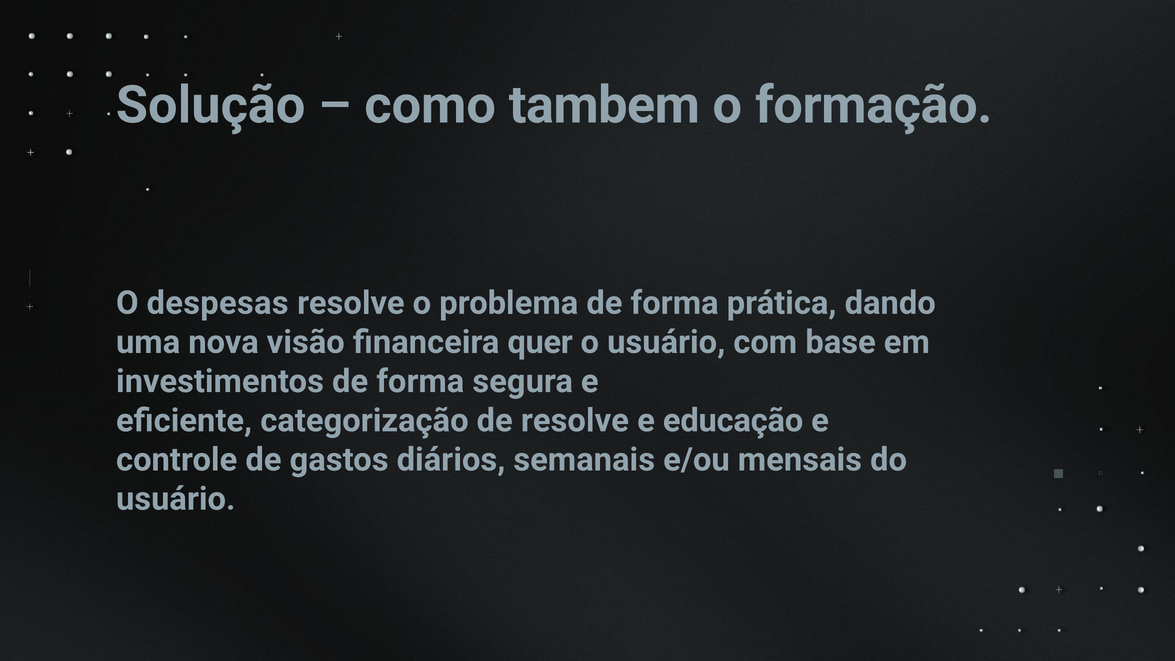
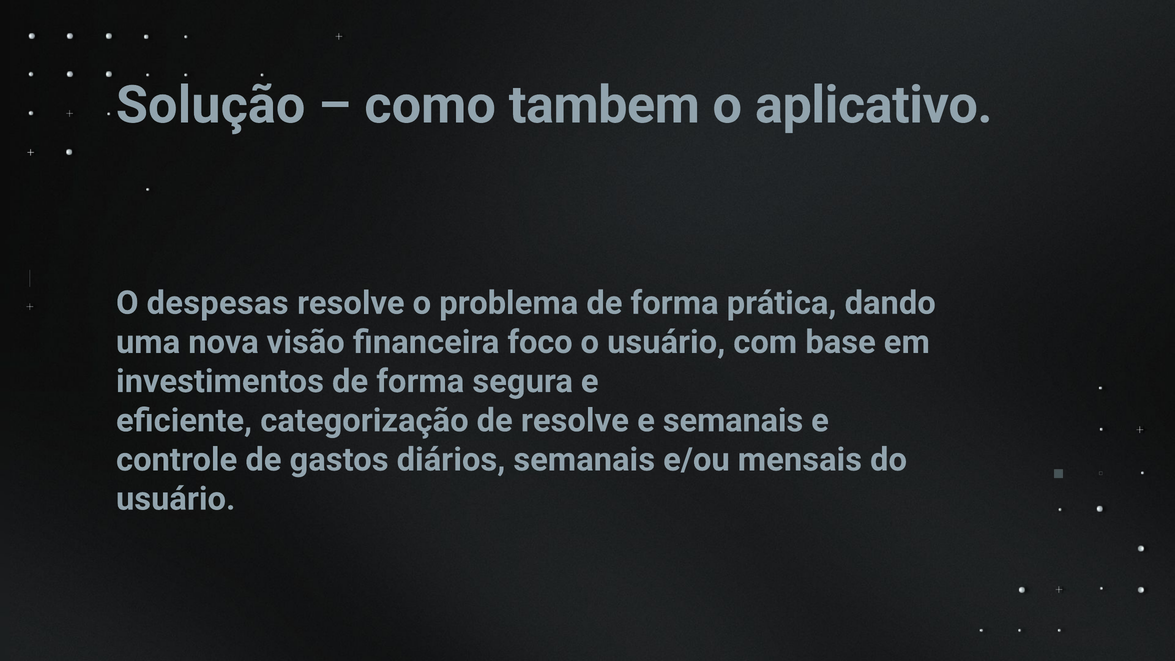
formação: formação -> aplicativo (874, 105)
quer: quer -> foco (540, 342)
e educação: educação -> semanais (733, 421)
